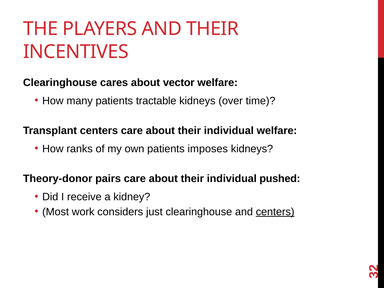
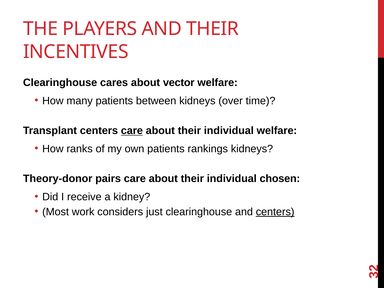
tractable: tractable -> between (156, 101)
care underline: none -> present (132, 131)
imposes: imposes -> rankings (208, 149)
pushed: pushed -> chosen (280, 179)
